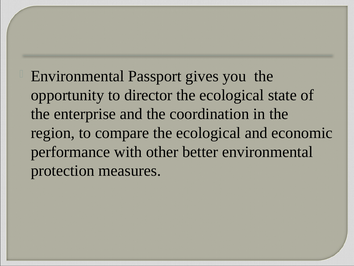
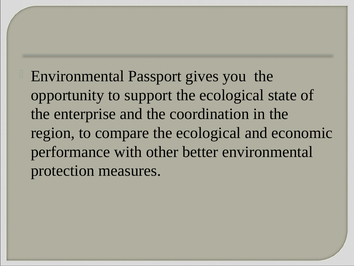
director: director -> support (148, 95)
